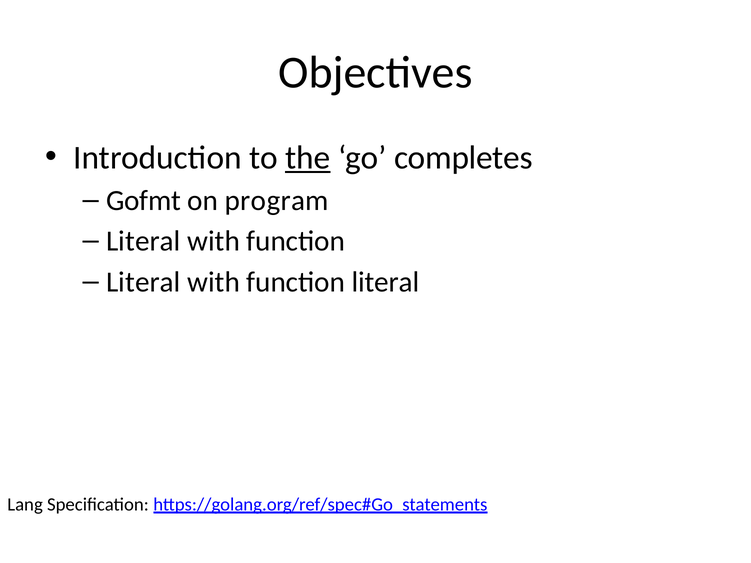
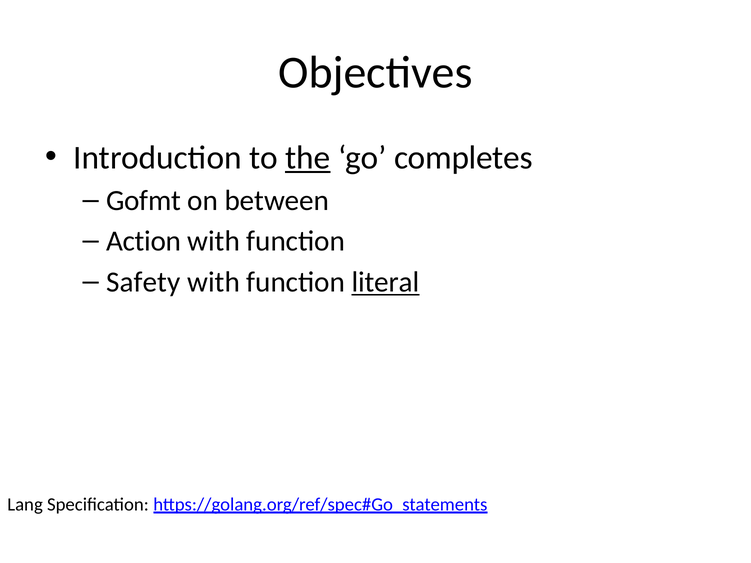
program: program -> between (277, 201)
Literal: Literal -> Action (144, 241)
Literal: Literal -> Safety (143, 282)
literal underline: none -> present (386, 282)
